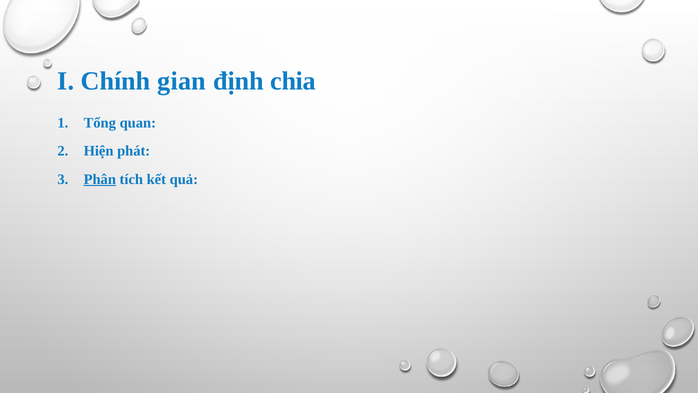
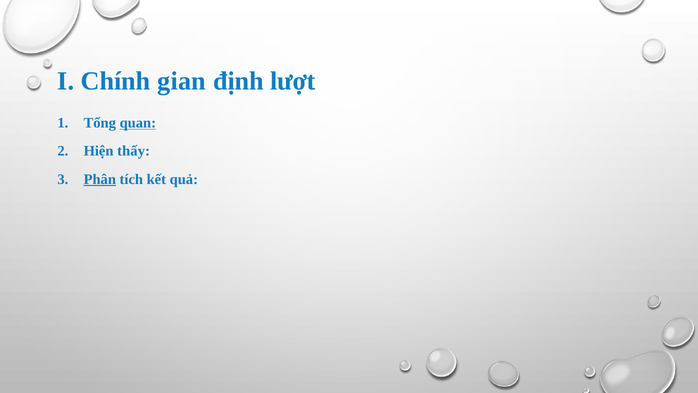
chia: chia -> lượt (293, 81)
quan underline: none -> present (138, 123)
phát: phát -> thấy (134, 151)
